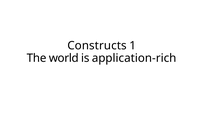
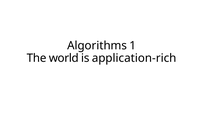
Constructs: Constructs -> Algorithms (97, 45)
